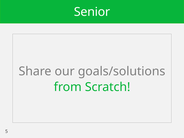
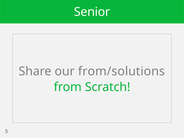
goals/solutions: goals/solutions -> from/solutions (122, 71)
